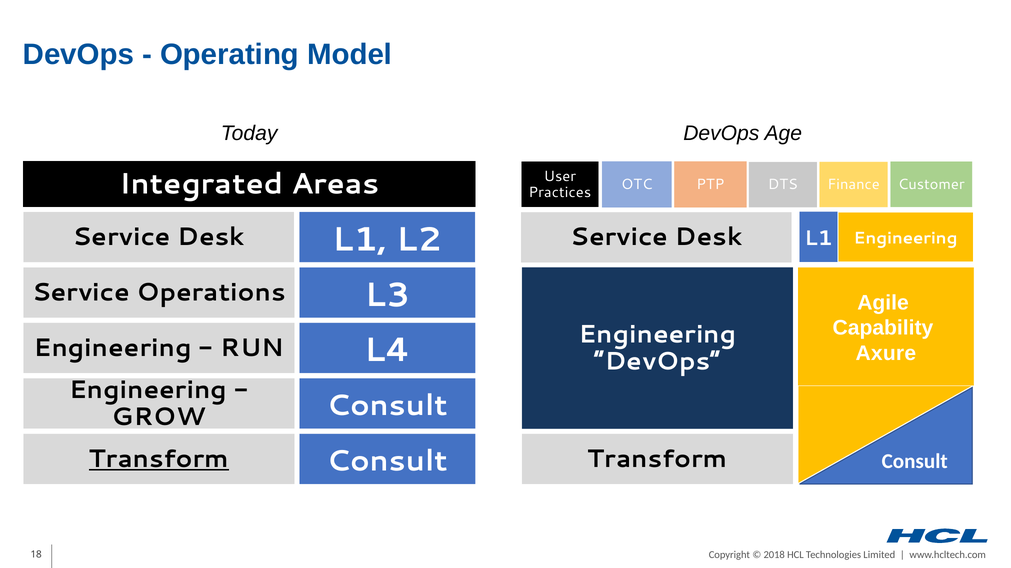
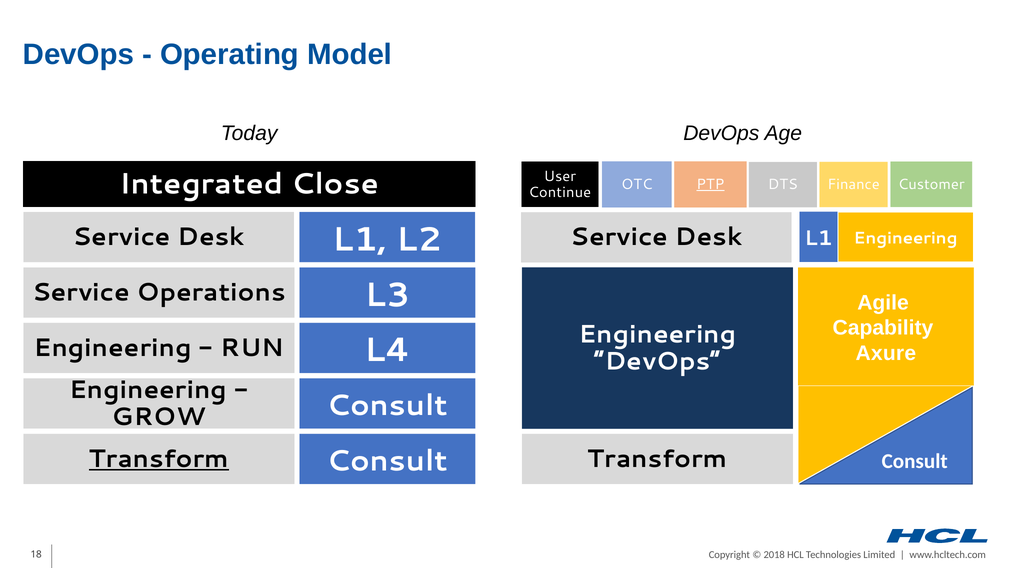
Areas: Areas -> Close (335, 184)
PTP underline: none -> present (710, 185)
Practices: Practices -> Continue (560, 192)
